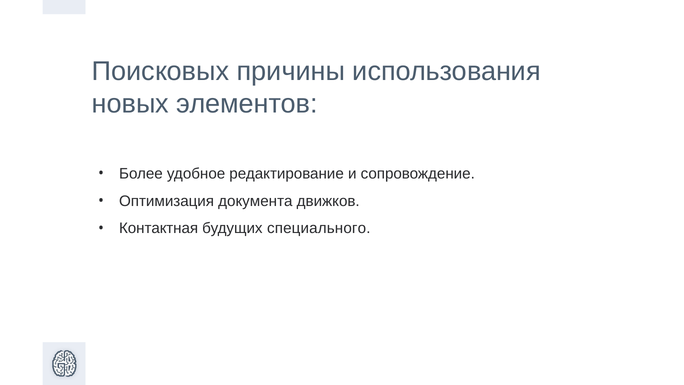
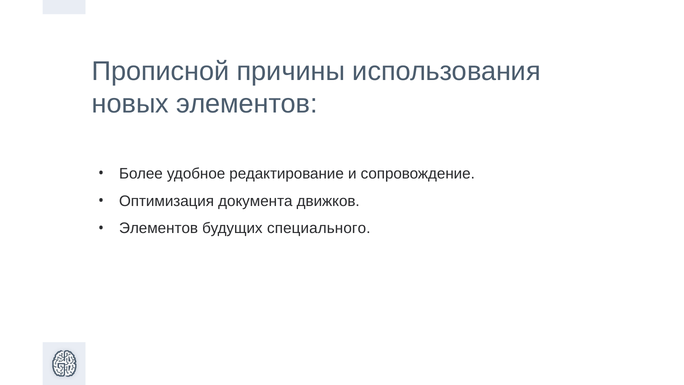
Поисковых: Поисковых -> Прописной (161, 71)
Контактная: Контактная -> Элементов (159, 228)
